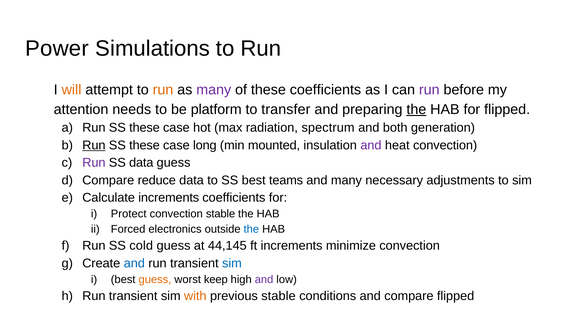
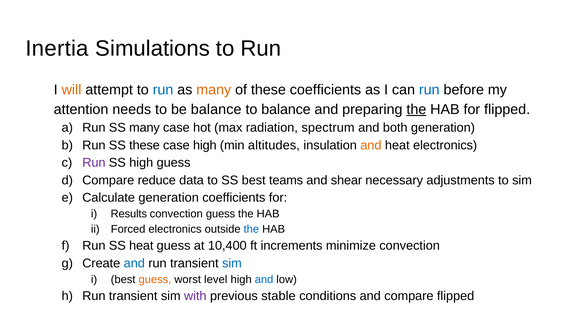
Power: Power -> Inertia (57, 48)
run colour: orange -> blue (163, 90)
many colour: purple -> orange (214, 90)
run colour: purple -> blue (429, 90)
be platform: platform -> balance (216, 109)
to transfer: transfer -> balance (286, 109)
these: these -> many (144, 128)
Run underline: present -> none (94, 145)
case long: long -> high (205, 145)
mounted: mounted -> altitudes (274, 145)
and colour: purple -> orange (371, 145)
heat convection: convection -> electronics (445, 145)
SS data: data -> high (141, 163)
and many: many -> shear (346, 180)
Calculate increments: increments -> generation (169, 198)
Protect: Protect -> Results (129, 214)
convection stable: stable -> guess (221, 214)
SS cold: cold -> heat (141, 246)
44,145: 44,145 -> 10,400 (227, 246)
keep: keep -> level (216, 280)
and colour: purple -> blue (264, 280)
with colour: orange -> purple (195, 296)
